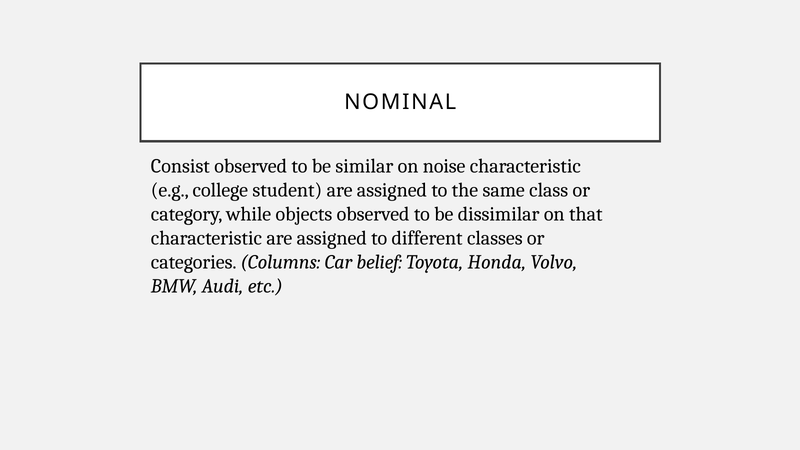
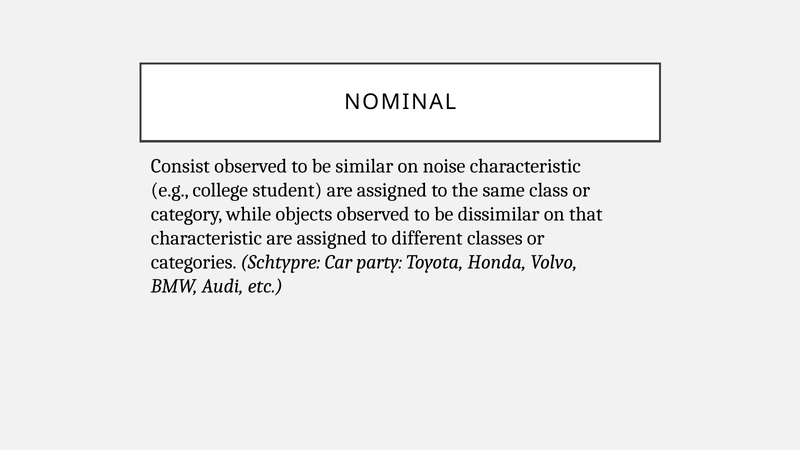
Columns: Columns -> Schtypre (280, 262)
belief: belief -> party (379, 262)
